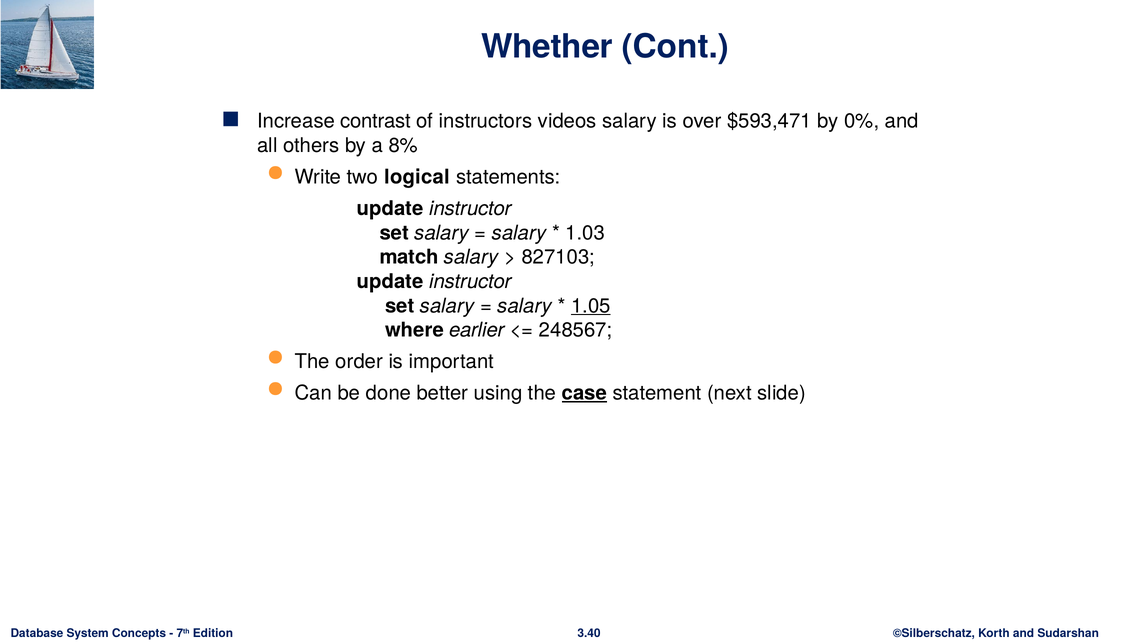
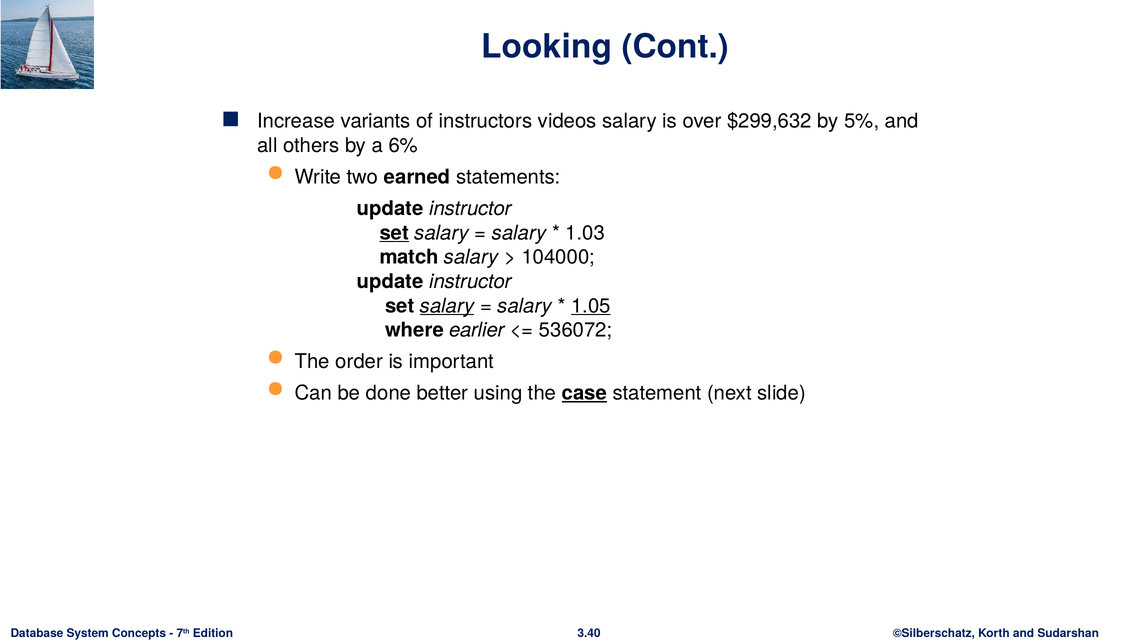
Whether: Whether -> Looking (547, 47)
contrast: contrast -> variants (376, 121)
$593,471: $593,471 -> $299,632 (769, 121)
0%: 0% -> 5% (862, 121)
8%: 8% -> 6% (403, 146)
logical: logical -> earned (417, 177)
set underline: none -> present (394, 233)
827103: 827103 -> 104000 (558, 257)
salary underline: none -> present (447, 306)
248567: 248567 -> 536072 (576, 330)
